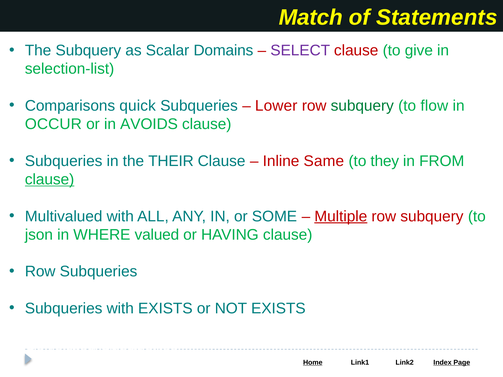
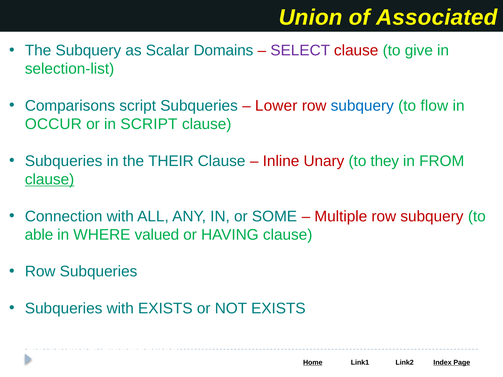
Match: Match -> Union (311, 17)
Statements: Statements -> Associated (437, 17)
Comparisons quick: quick -> script (138, 106)
subquery colour: green -> blue (362, 106)
in AVOIDS: AVOIDS -> SCRIPT (149, 124)
Same: Same -> Unary (324, 161)
Multivalued: Multivalued -> Connection (64, 216)
Multiple underline: present -> none (341, 216)
json: json -> able (39, 235)
